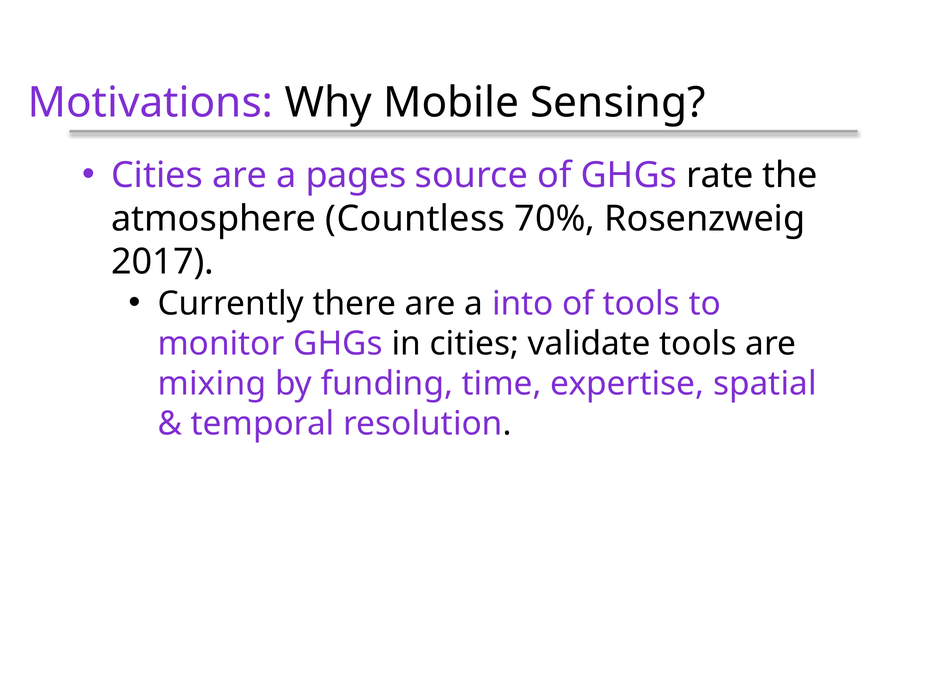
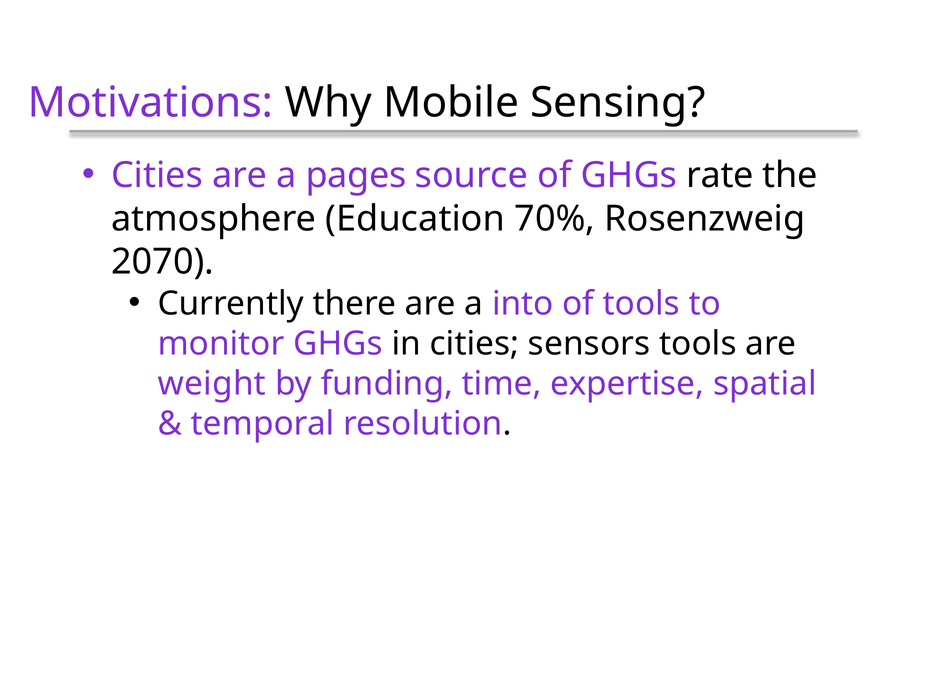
Countless: Countless -> Education (415, 219)
2017: 2017 -> 2070 (163, 262)
validate: validate -> sensors (589, 344)
mixing: mixing -> weight (212, 384)
